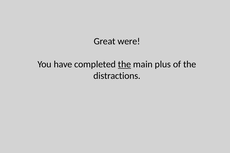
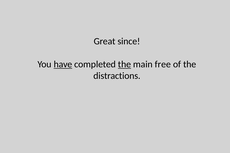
were: were -> since (129, 41)
have underline: none -> present (63, 64)
plus: plus -> free (163, 64)
